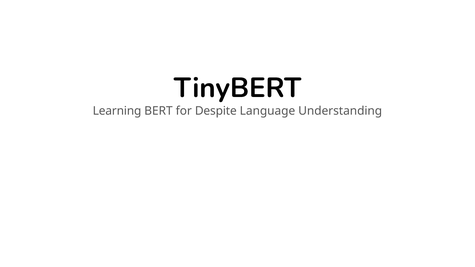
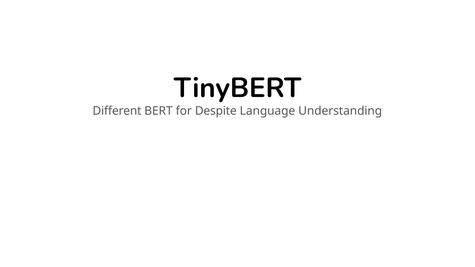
Learning: Learning -> Different (117, 111)
